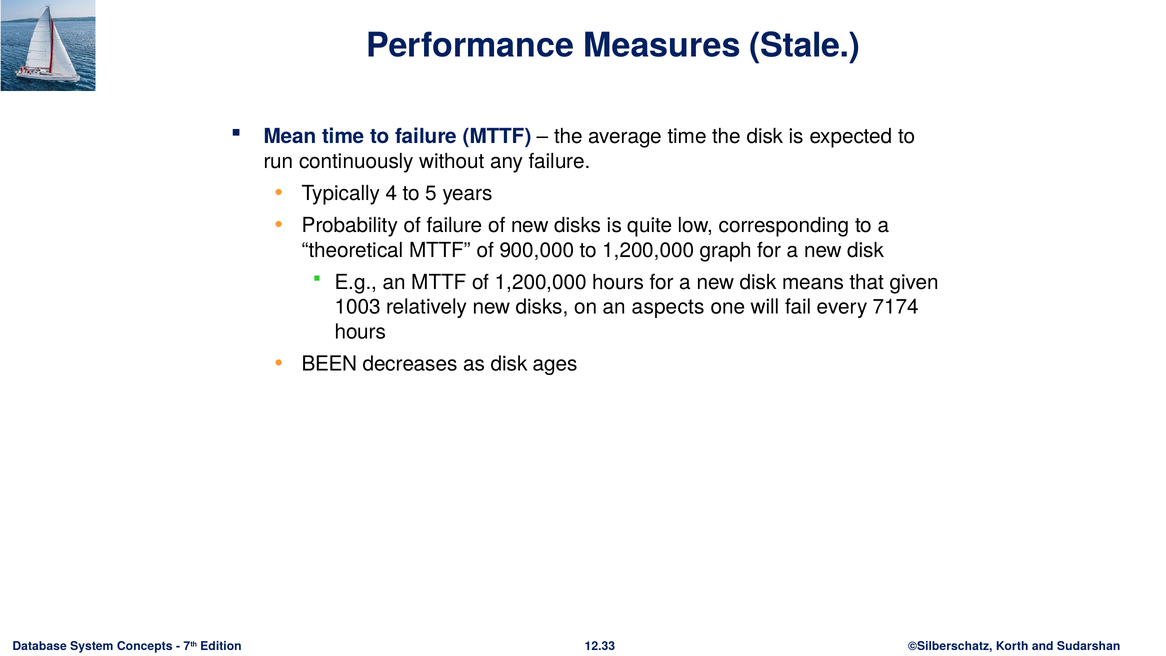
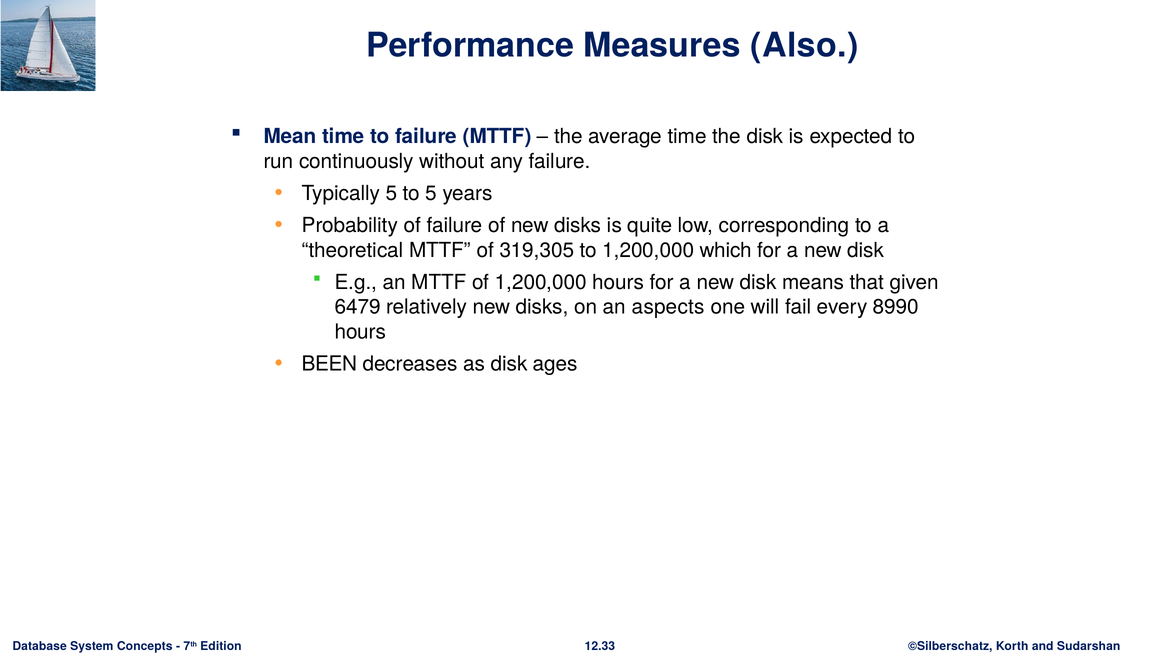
Stale: Stale -> Also (804, 46)
Typically 4: 4 -> 5 (391, 193)
900,000: 900,000 -> 319,305 (537, 250)
graph: graph -> which (726, 250)
1003: 1003 -> 6479 (358, 307)
7174: 7174 -> 8990 (896, 307)
